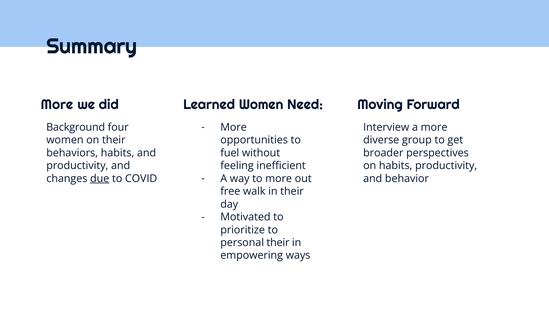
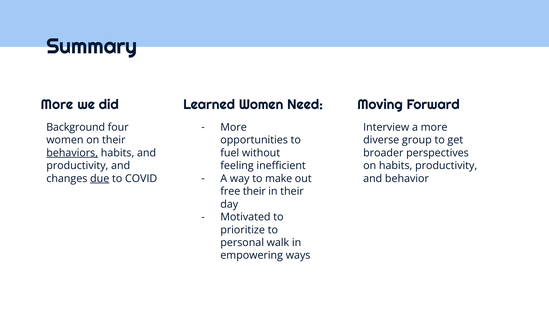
behaviors underline: none -> present (72, 153)
to more: more -> make (279, 178)
free walk: walk -> their (254, 191)
personal their: their -> walk (278, 243)
